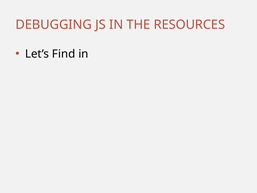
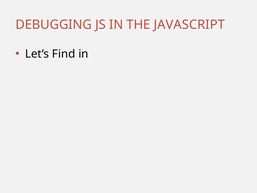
RESOURCES: RESOURCES -> JAVASCRIPT (189, 25)
